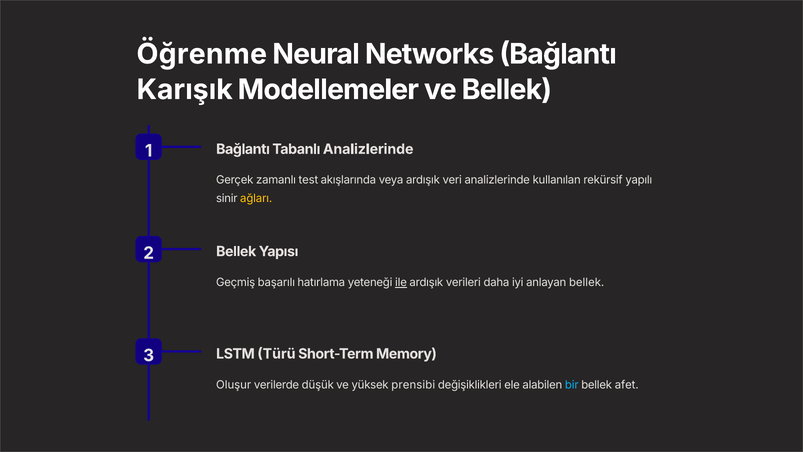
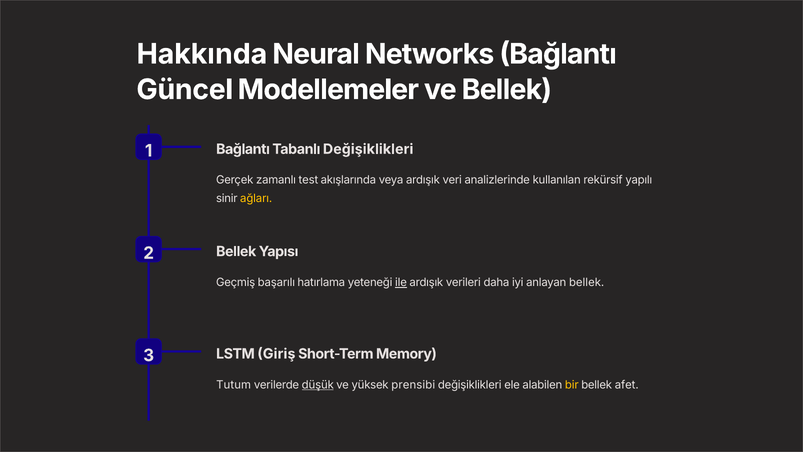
Öğrenme: Öğrenme -> Hakkında (202, 54)
Karışık: Karışık -> Güncel (185, 90)
Tabanlı Analizlerinde: Analizlerinde -> Değişiklikleri (368, 149)
Türü: Türü -> Giriş (276, 354)
Oluşur: Oluşur -> Tutum (234, 385)
düşük underline: none -> present (318, 385)
bir colour: light blue -> yellow (572, 385)
